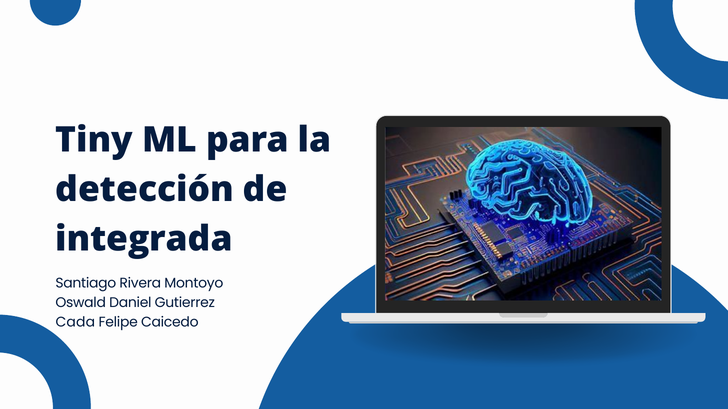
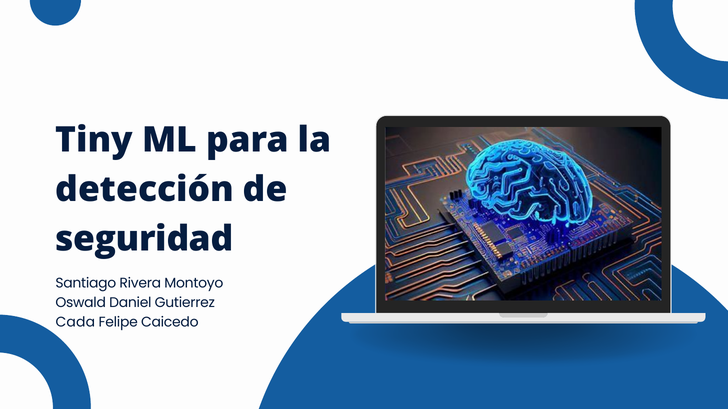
integrada: integrada -> seguridad (144, 239)
